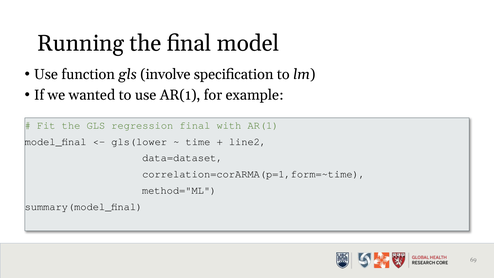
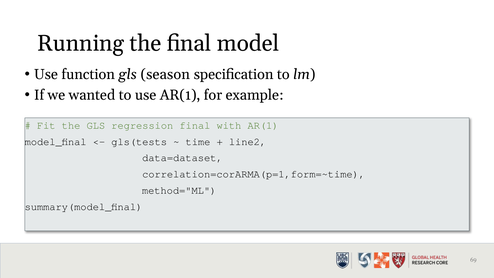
involve: involve -> season (165, 74)
gls(lower: gls(lower -> gls(tests (139, 142)
